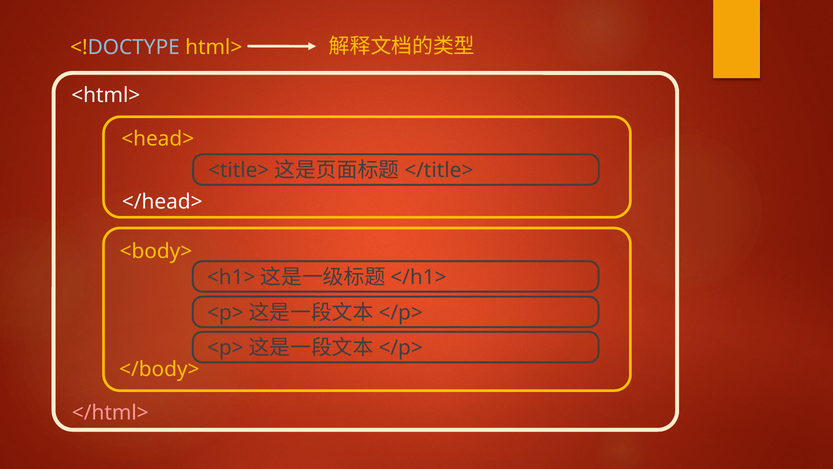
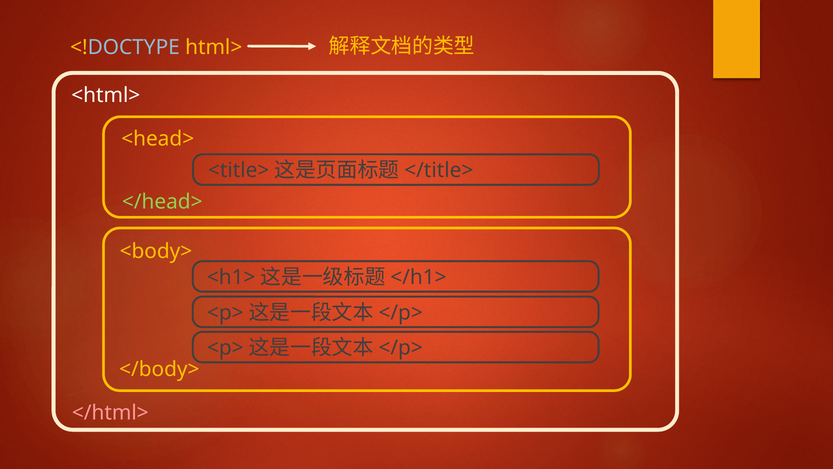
</head> colour: white -> light green (162, 202)
